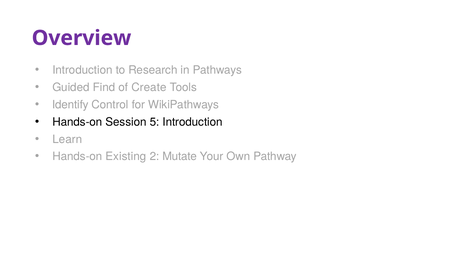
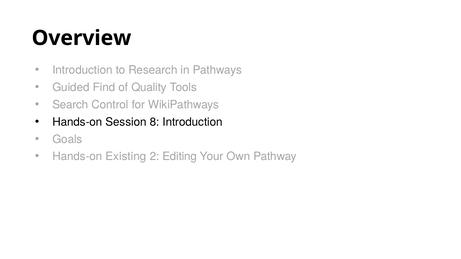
Overview colour: purple -> black (81, 38)
Create: Create -> Quality (149, 88)
Identify: Identify -> Search (70, 105)
5: 5 -> 8 (154, 122)
Learn: Learn -> Goals (67, 139)
Mutate: Mutate -> Editing (180, 157)
